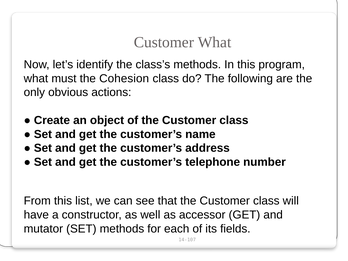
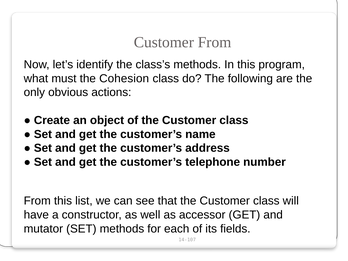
Customer What: What -> From (215, 42)
